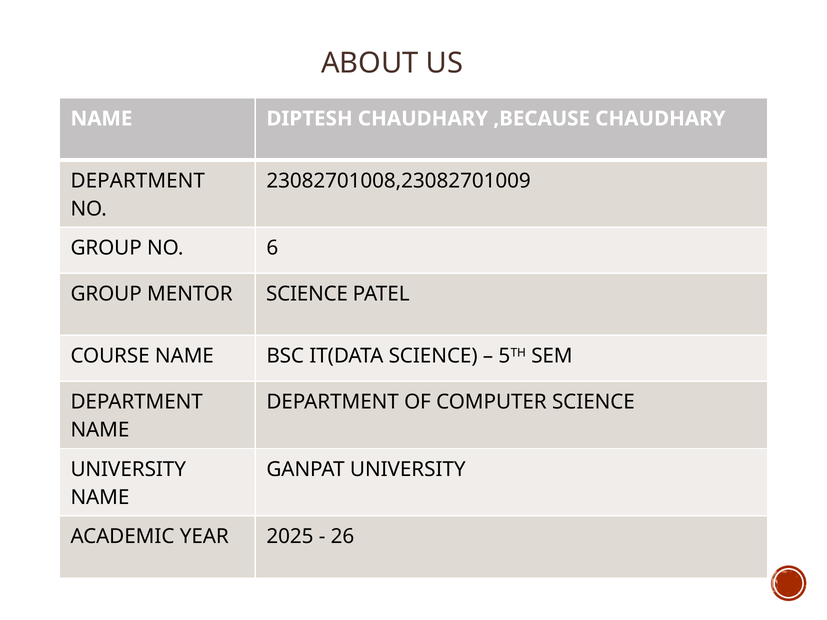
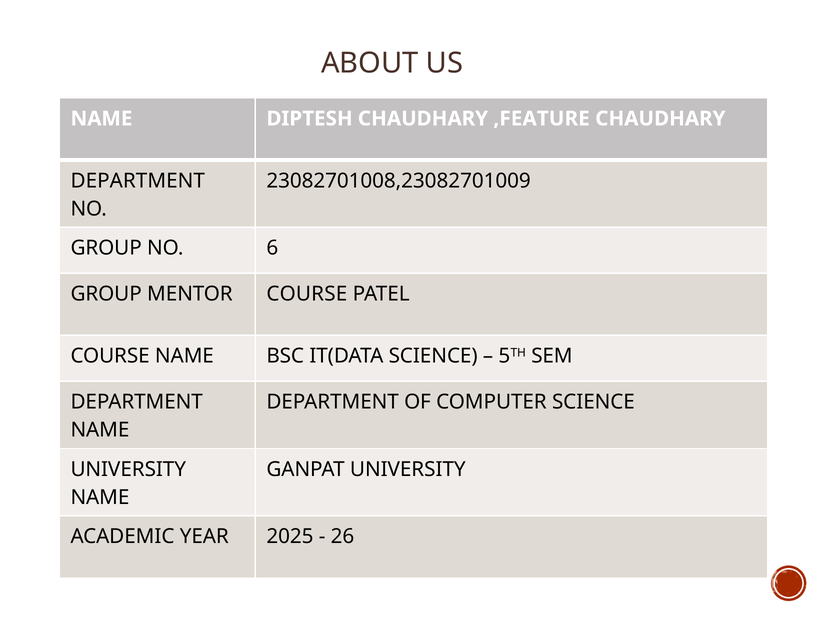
,BECAUSE: ,BECAUSE -> ,FEATURE (542, 119)
MENTOR SCIENCE: SCIENCE -> COURSE (307, 294)
